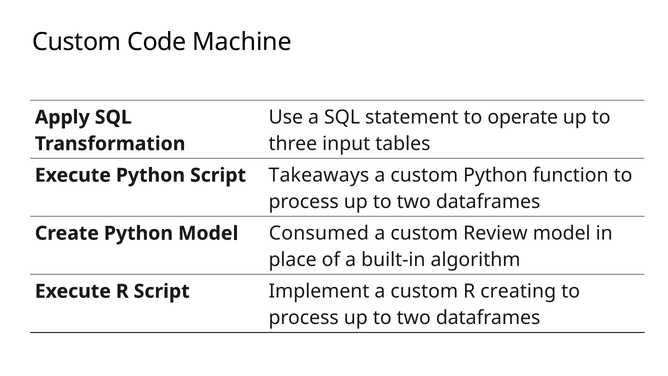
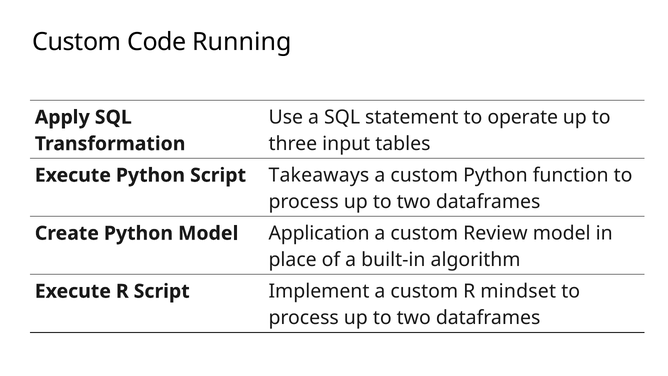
Machine: Machine -> Running (242, 42)
Consumed: Consumed -> Application (319, 233)
creating: creating -> mindset (518, 291)
